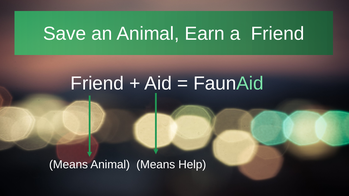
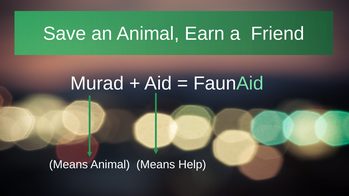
Friend: Friend -> Murad (97, 83)
